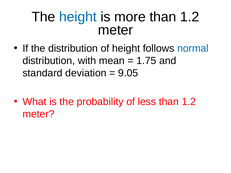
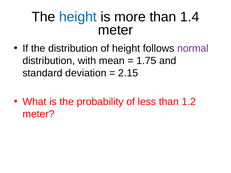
more than 1.2: 1.2 -> 1.4 (190, 17)
normal colour: blue -> purple (193, 48)
9.05: 9.05 -> 2.15 (128, 73)
